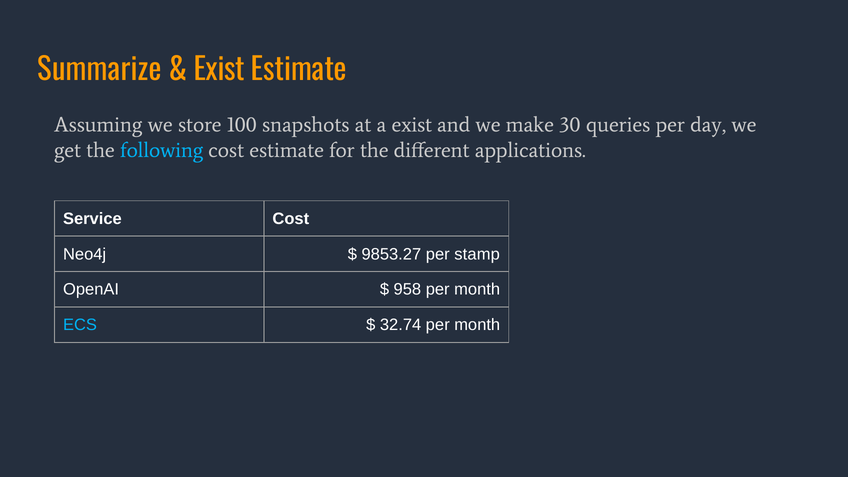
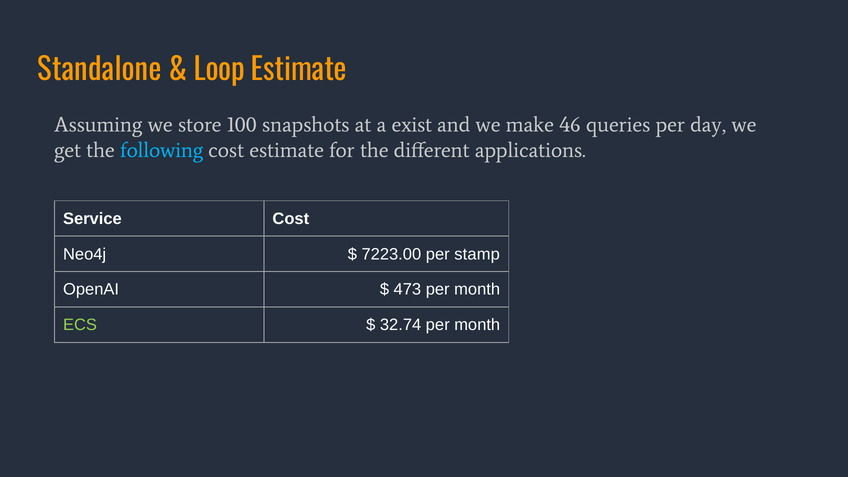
Summarize: Summarize -> Standalone (99, 70)
Exist: Exist -> Loop (219, 70)
30: 30 -> 46 (570, 125)
9853.27: 9853.27 -> 7223.00 (391, 254)
958: 958 -> 473 (407, 290)
ECS colour: light blue -> light green (80, 325)
